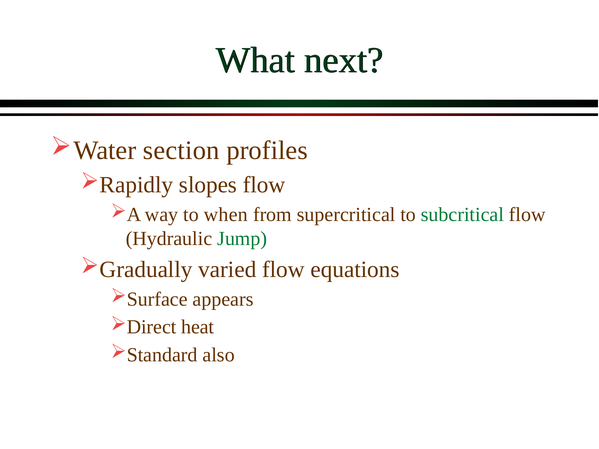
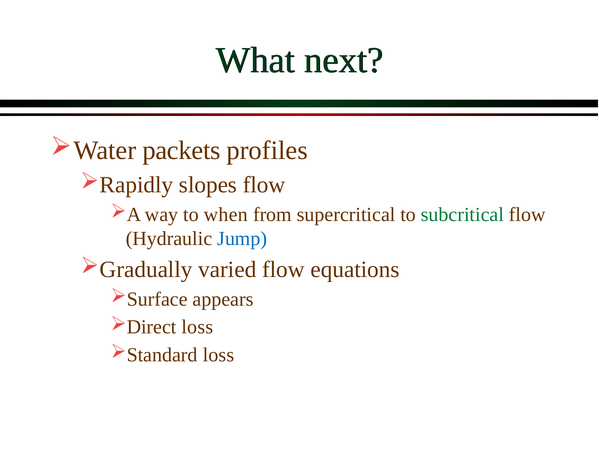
section: section -> packets (181, 151)
Jump colour: green -> blue (242, 239)
heat: heat -> loss (197, 327)
also: also -> loss (219, 355)
